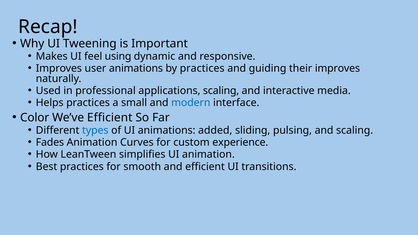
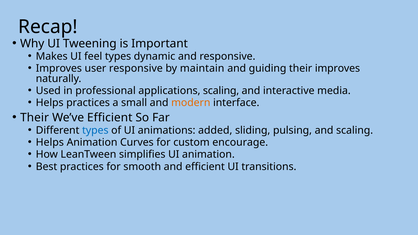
feel using: using -> types (118, 56)
user animations: animations -> responsive (136, 69)
by practices: practices -> maintain (202, 69)
modern colour: blue -> orange (191, 103)
Color: Color -> Their (35, 118)
Fades: Fades -> Helps (50, 142)
experience: experience -> encourage (240, 142)
